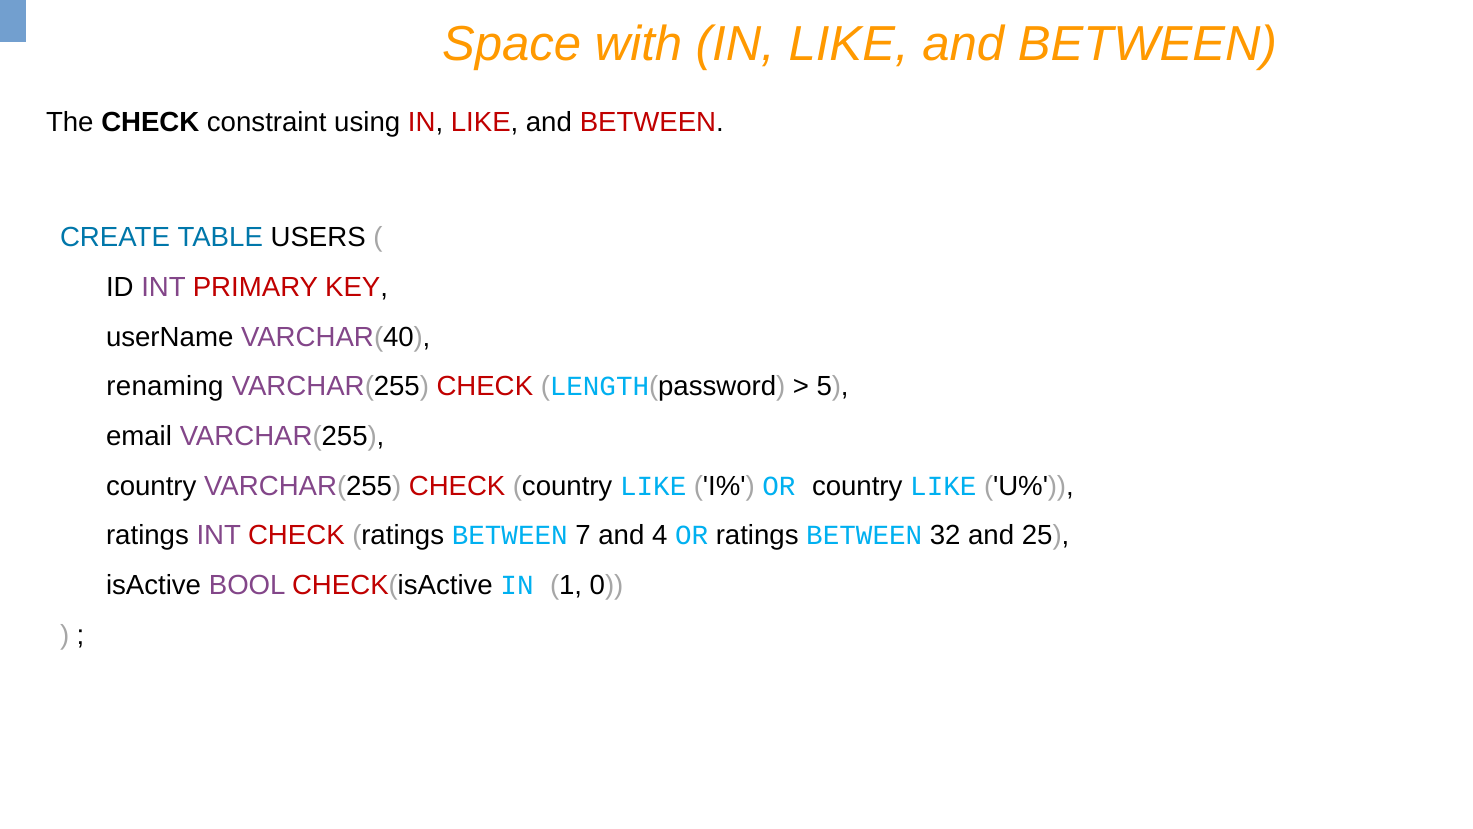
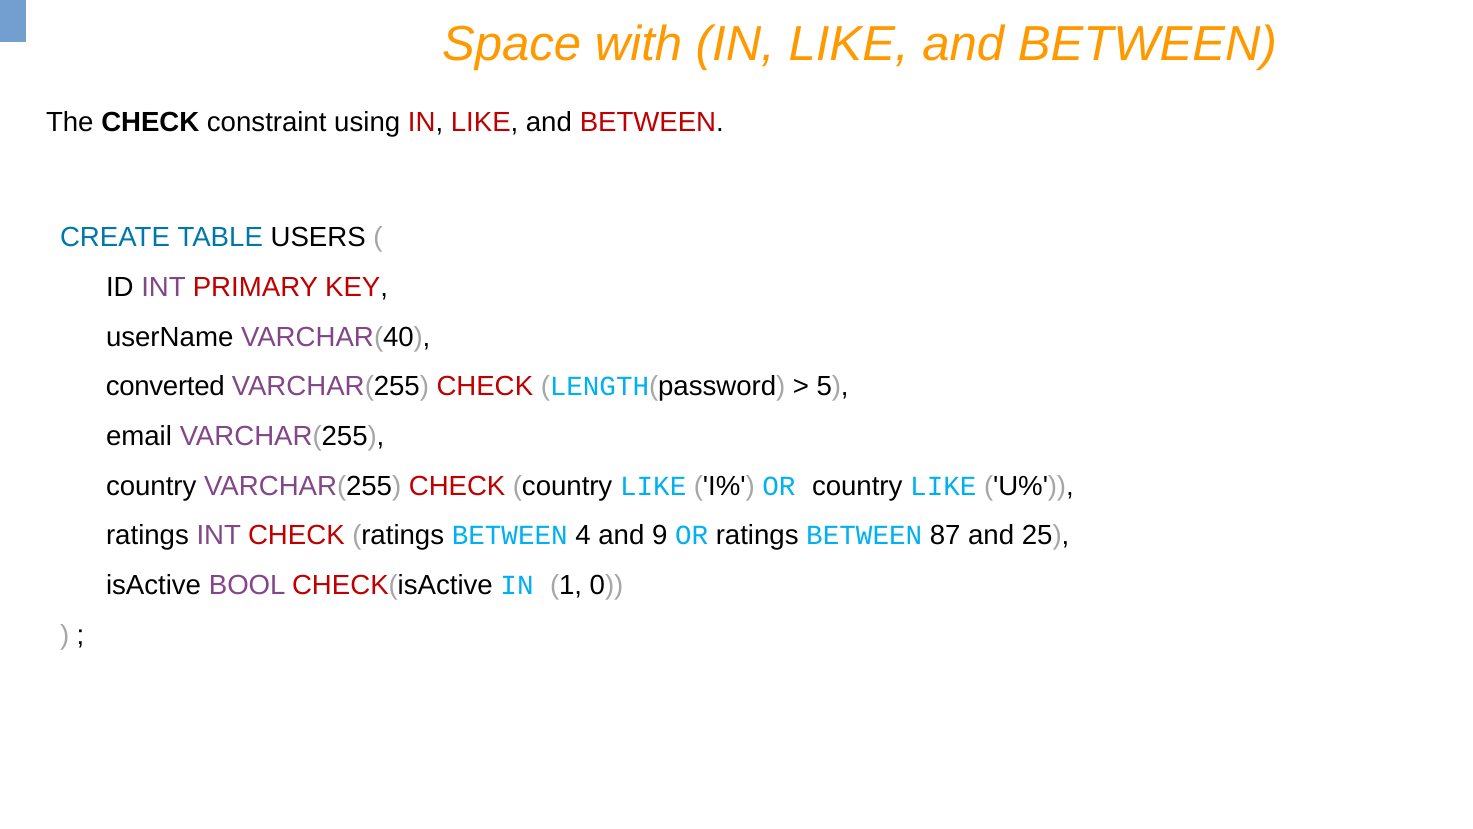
renaming: renaming -> converted (165, 386)
7: 7 -> 4 (583, 536)
4: 4 -> 9 (660, 536)
32: 32 -> 87 (945, 536)
